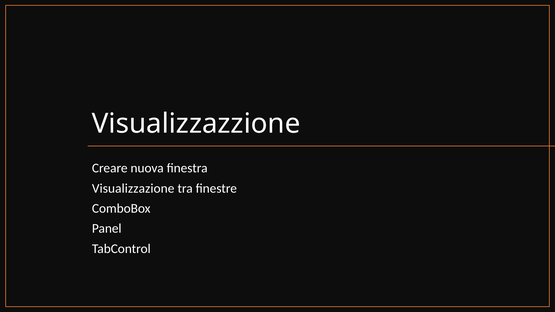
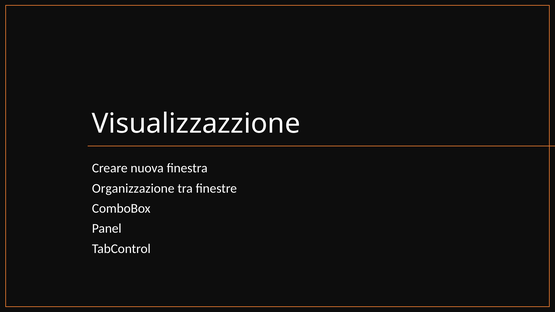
Visualizzazione: Visualizzazione -> Organizzazione (133, 188)
